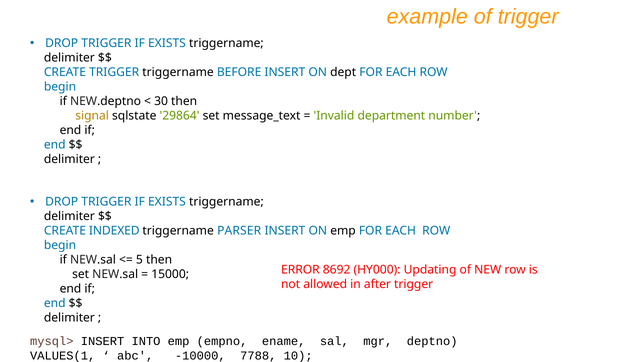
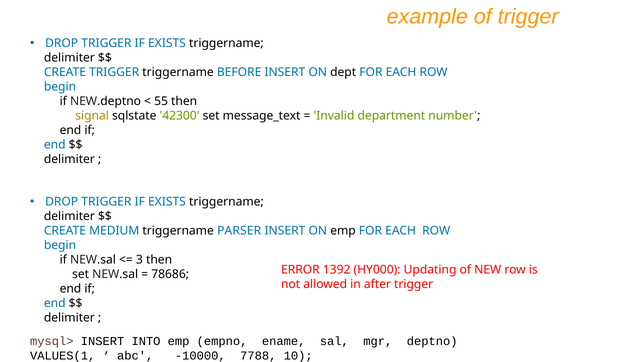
30: 30 -> 55 (161, 101)
29864: 29864 -> 42300 (180, 116)
INDEXED: INDEXED -> MEDIUM (114, 231)
5: 5 -> 3 (139, 260)
8692: 8692 -> 1392 (337, 270)
15000: 15000 -> 78686 (170, 274)
